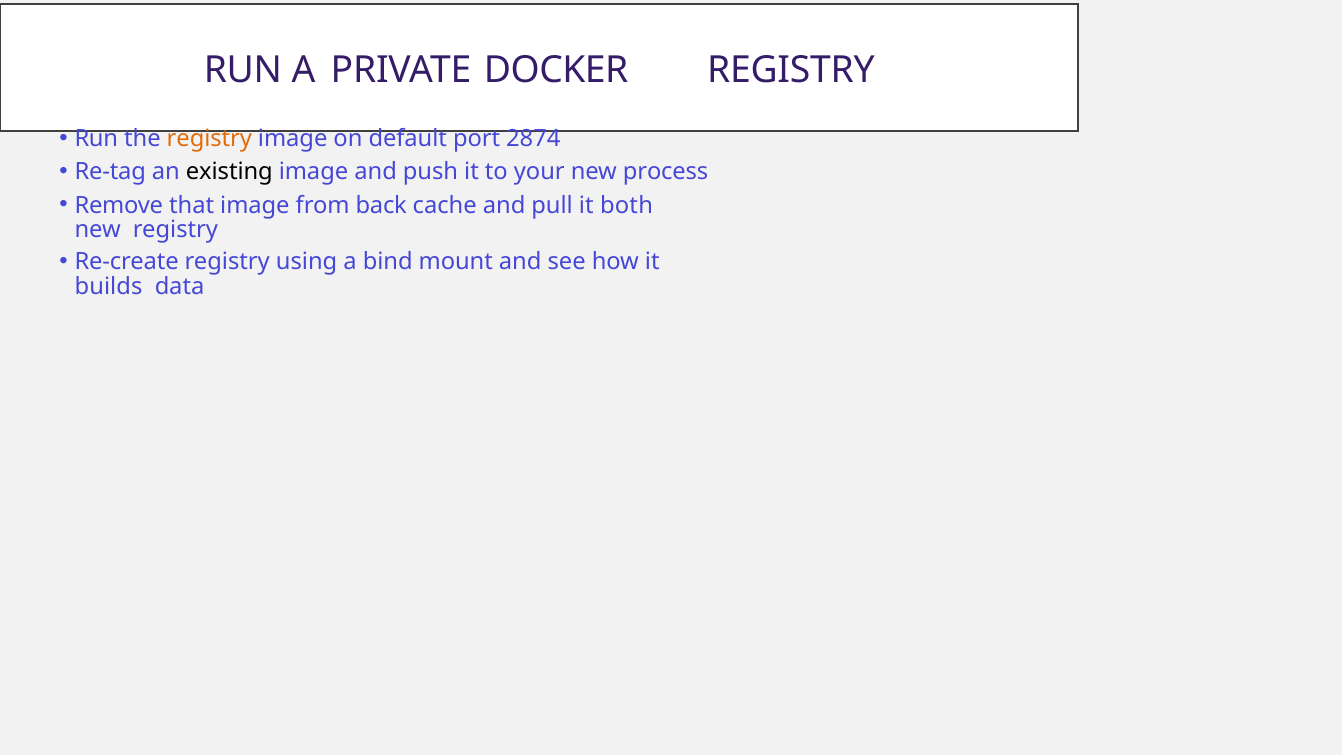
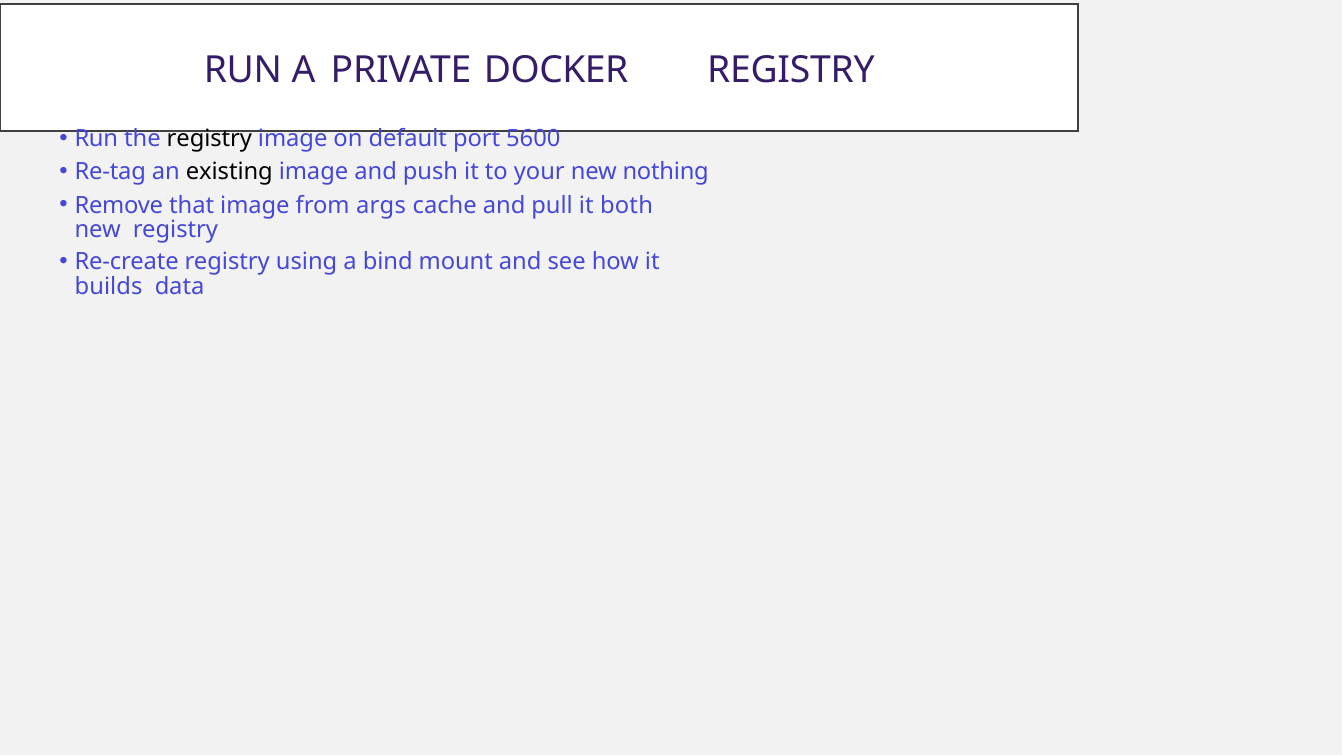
registry colour: orange -> black (209, 139)
2874: 2874 -> 5600 (533, 139)
process: process -> nothing (666, 172)
back: back -> args (381, 205)
